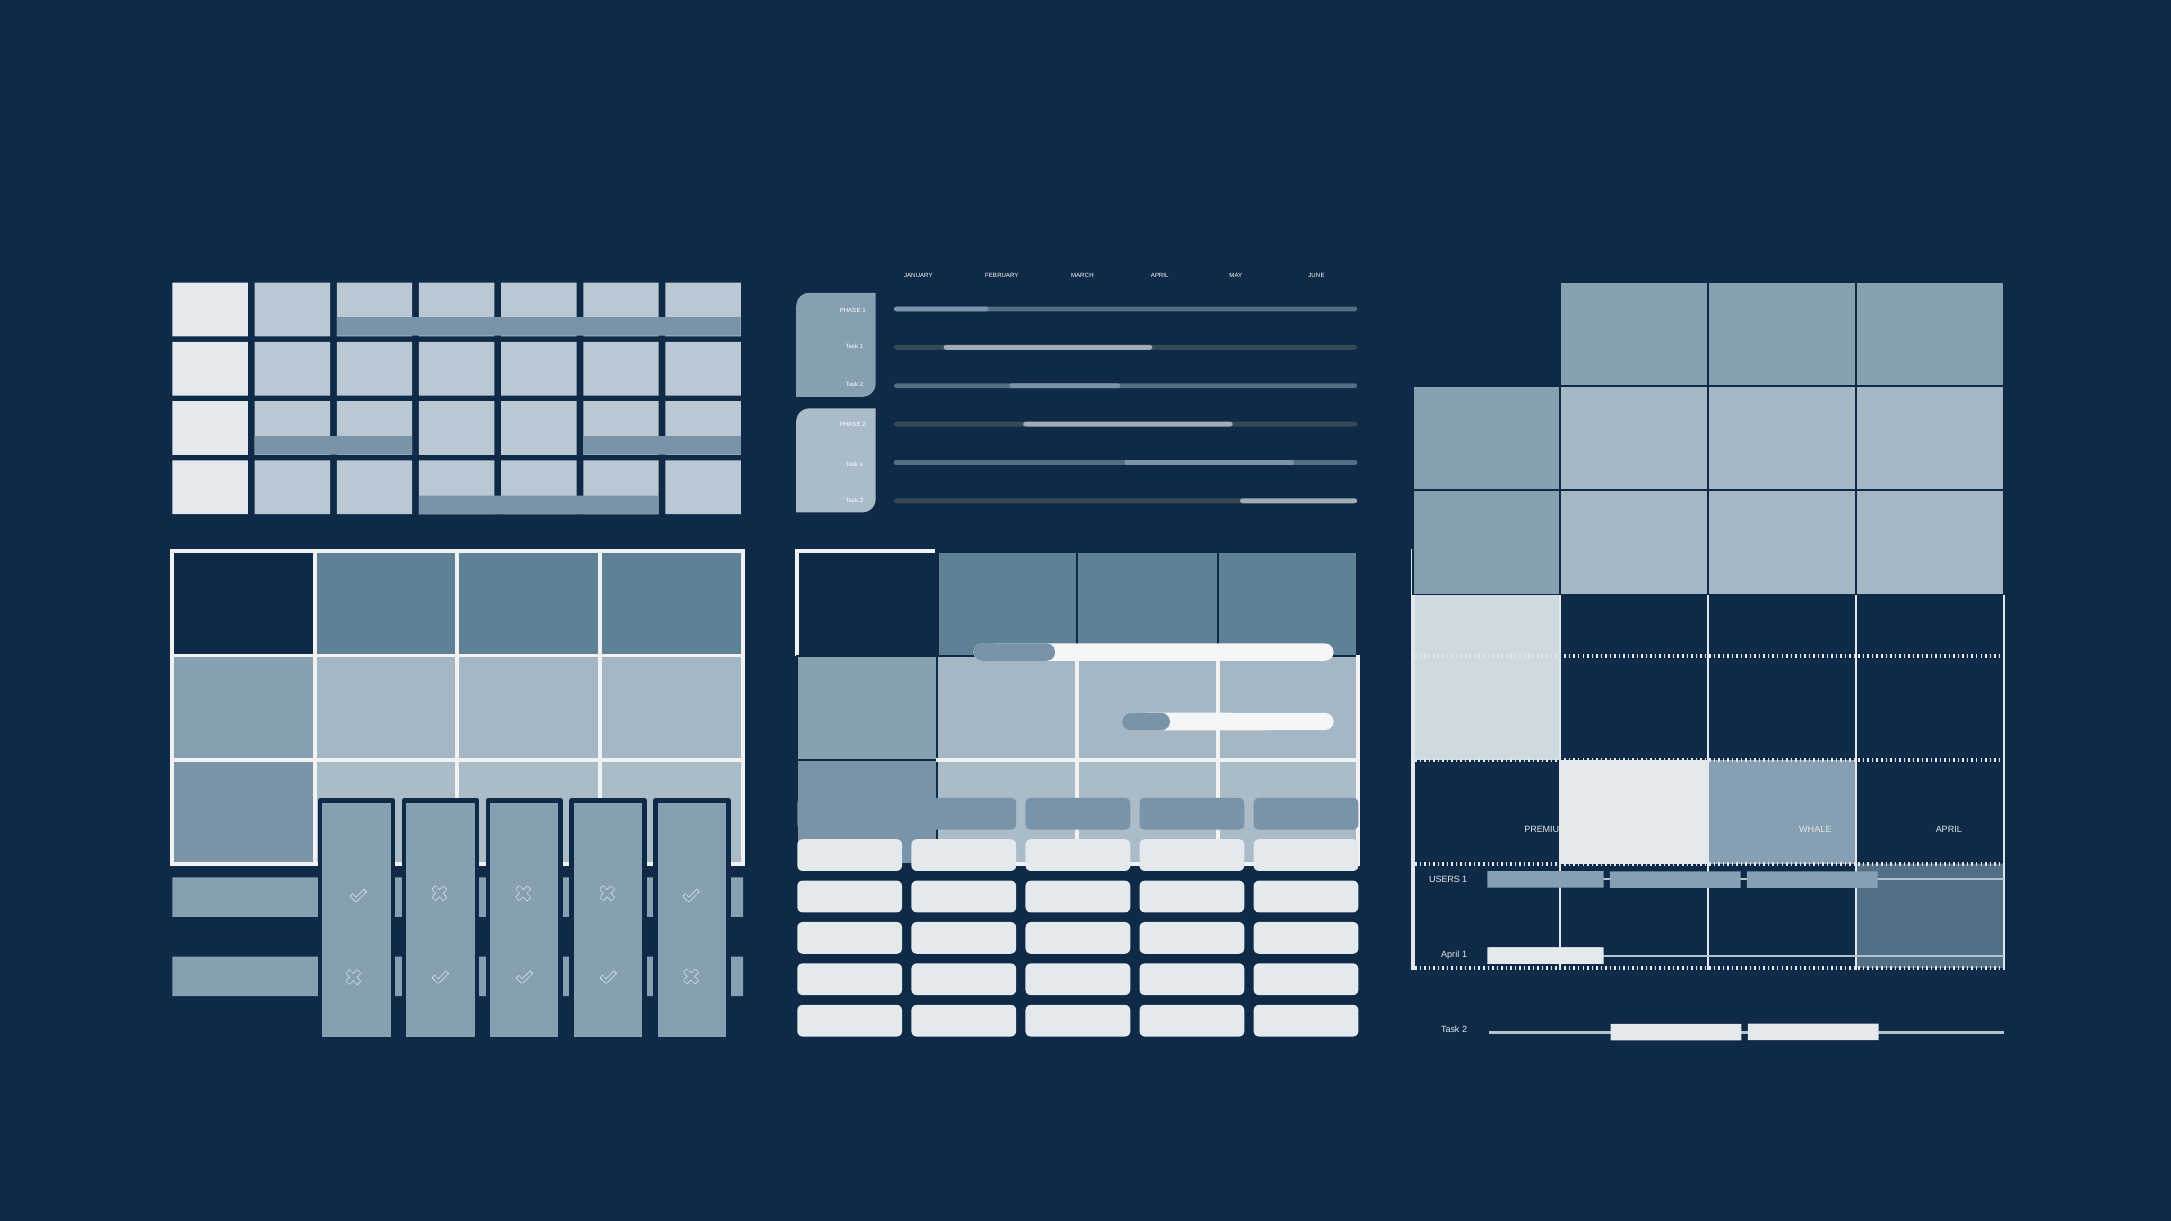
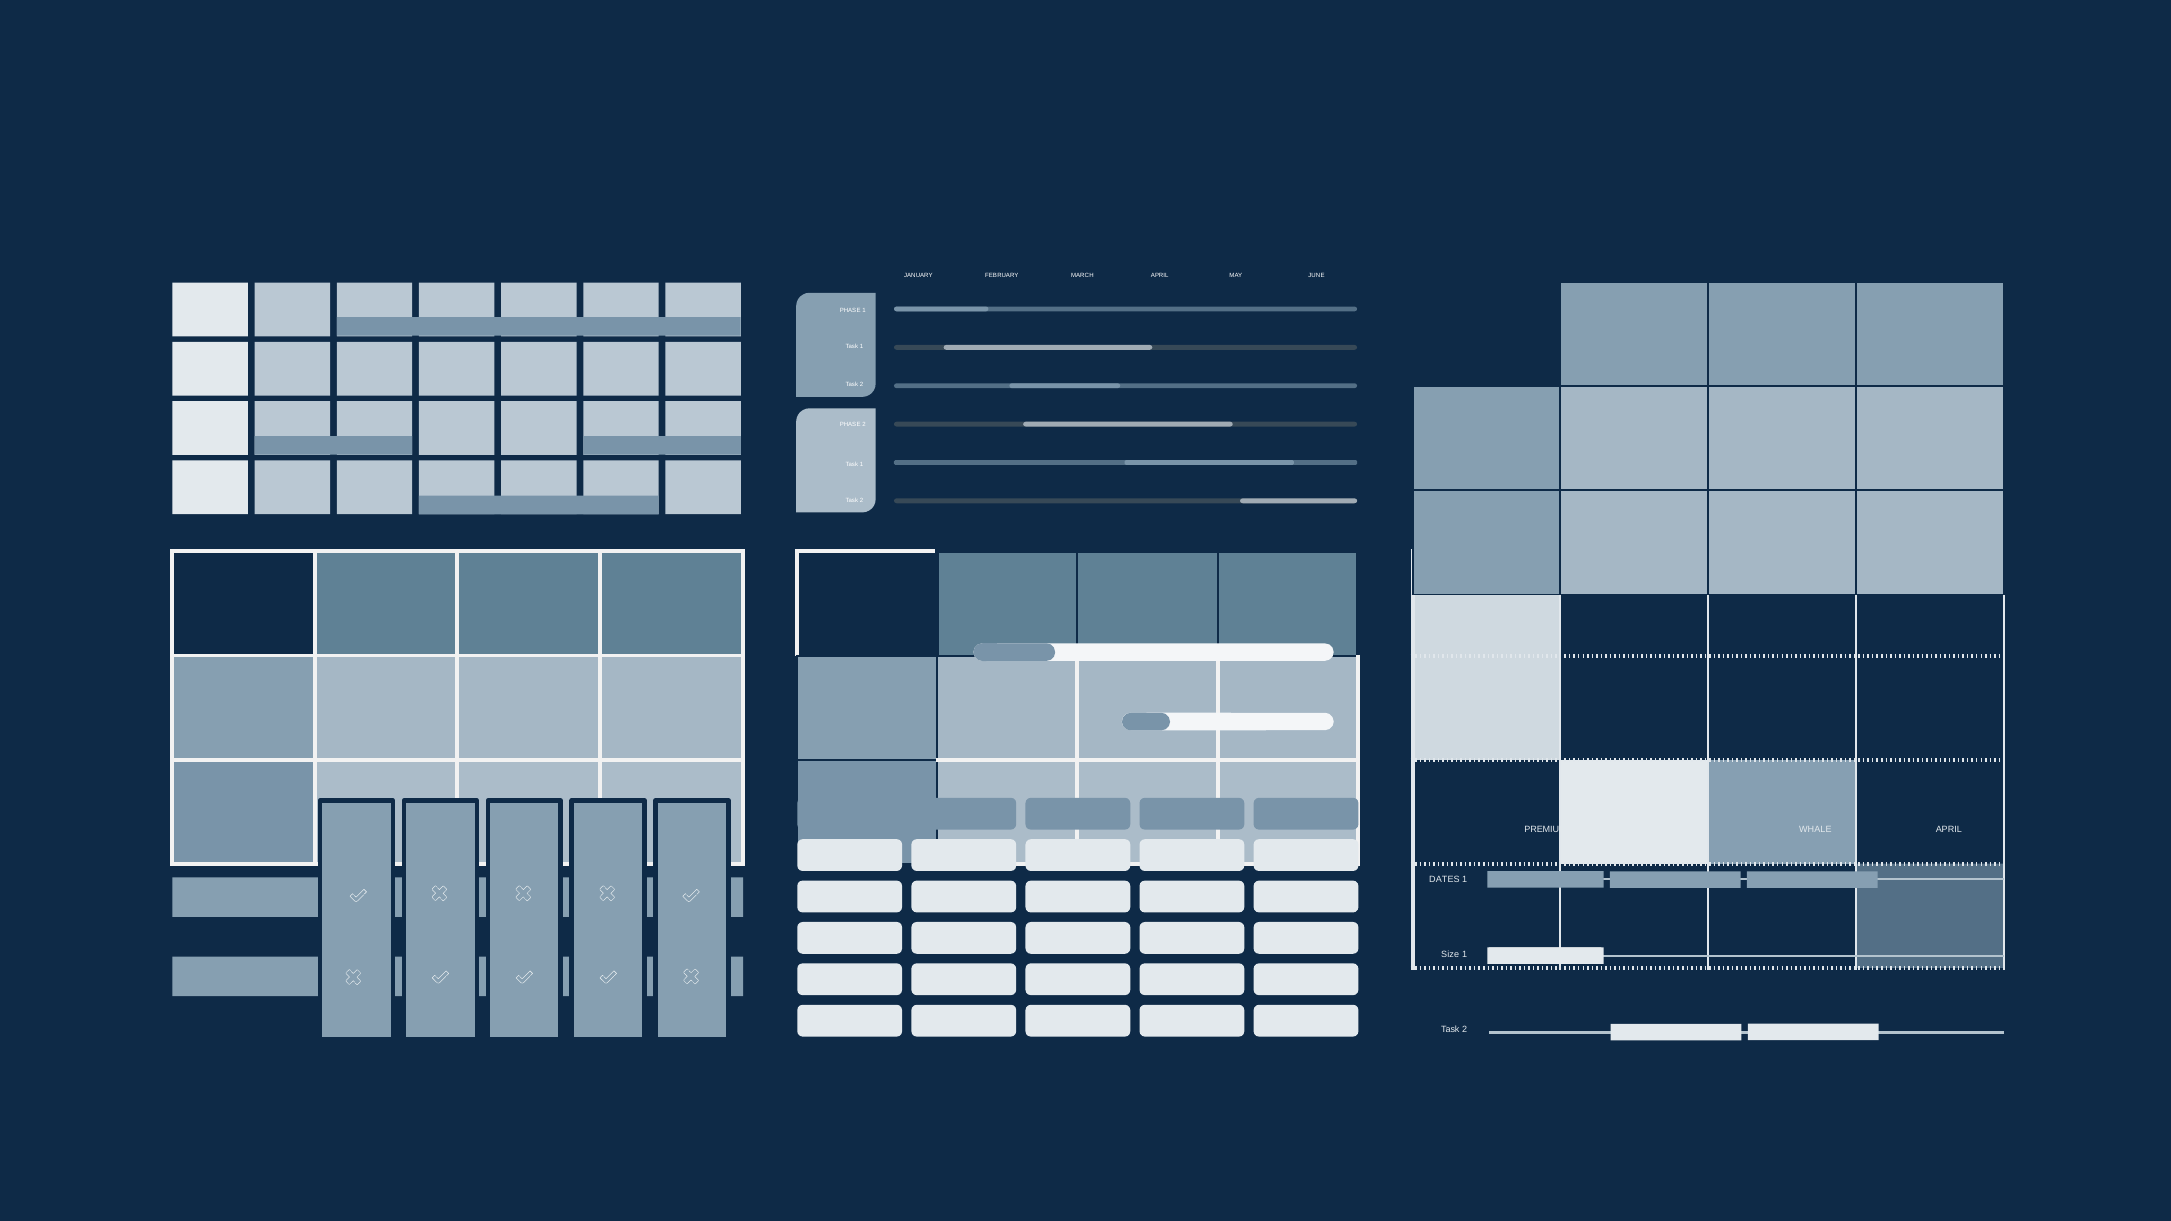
USERS: USERS -> DATES (1444, 880)
April: April -> Size (1450, 955)
